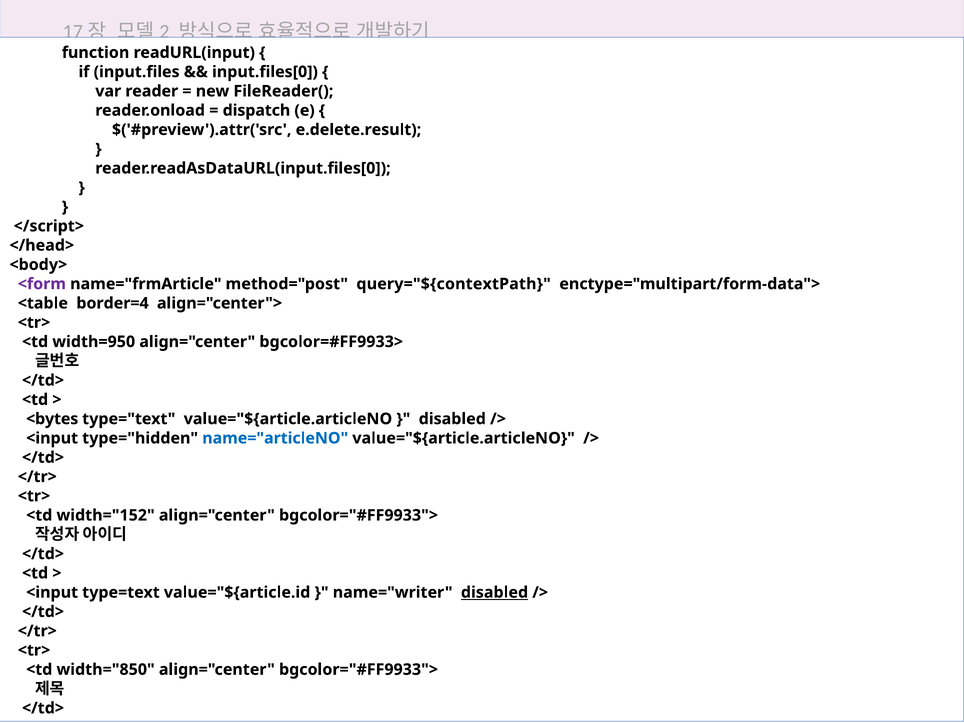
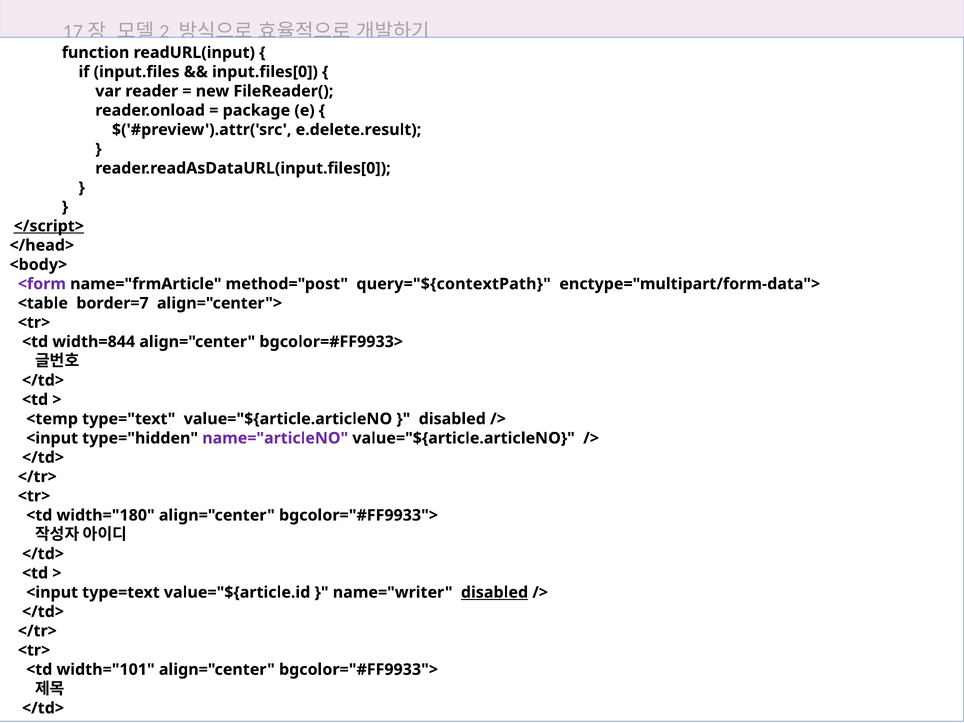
dispatch: dispatch -> package (256, 110)
</script> underline: none -> present (49, 226)
border=4: border=4 -> border=7 (113, 303)
width=950: width=950 -> width=844 (94, 342)
<bytes: <bytes -> <temp (52, 419)
name="articleNO colour: blue -> purple (275, 438)
width="152: width="152 -> width="180 (106, 515)
width="850: width="850 -> width="101 (106, 670)
